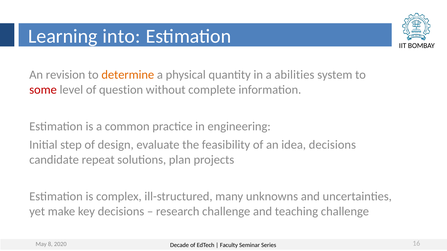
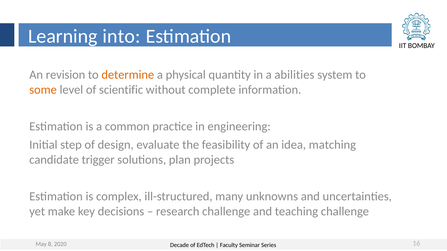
some colour: red -> orange (43, 90)
question: question -> scientific (121, 90)
idea decisions: decisions -> matching (332, 145)
repeat: repeat -> trigger (98, 160)
